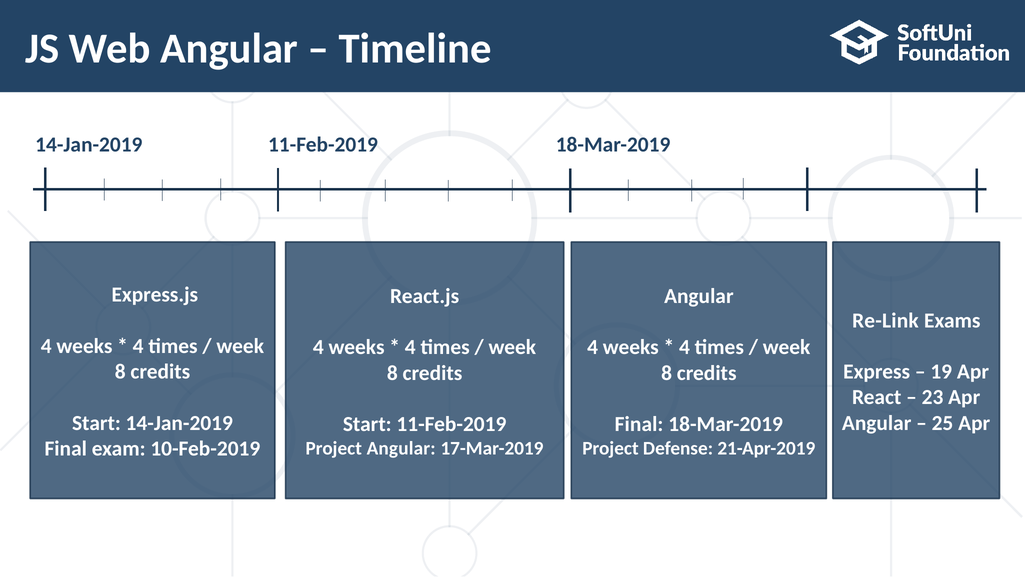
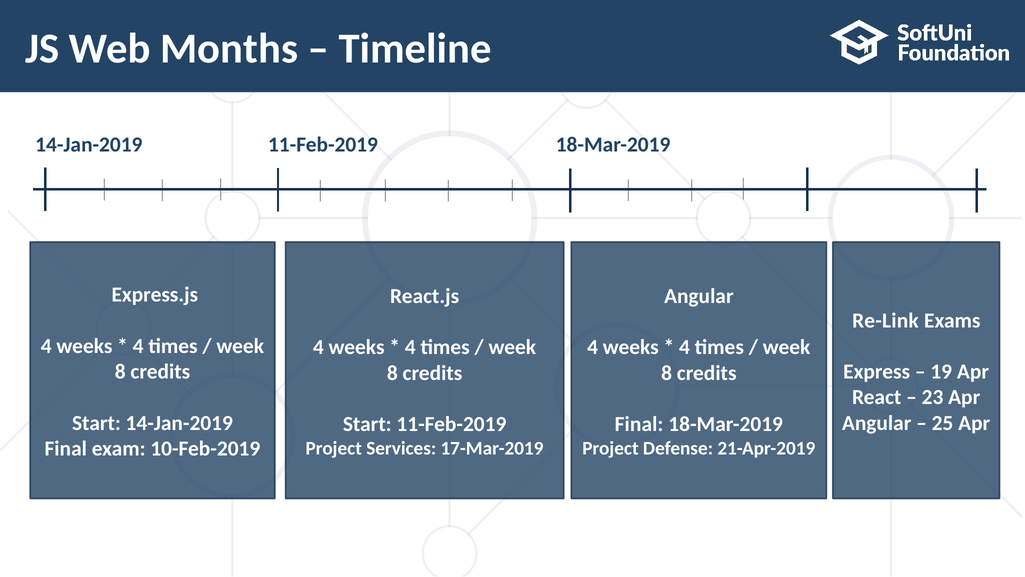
Web Angular: Angular -> Months (229, 49)
Project Angular: Angular -> Services (401, 448)
